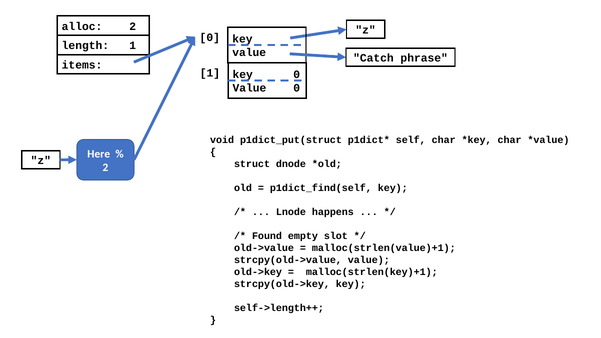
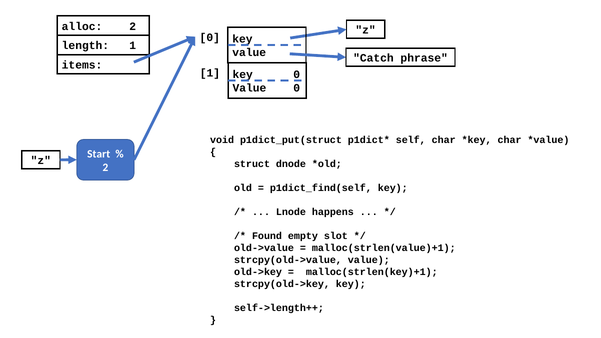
Here: Here -> Start (99, 154)
